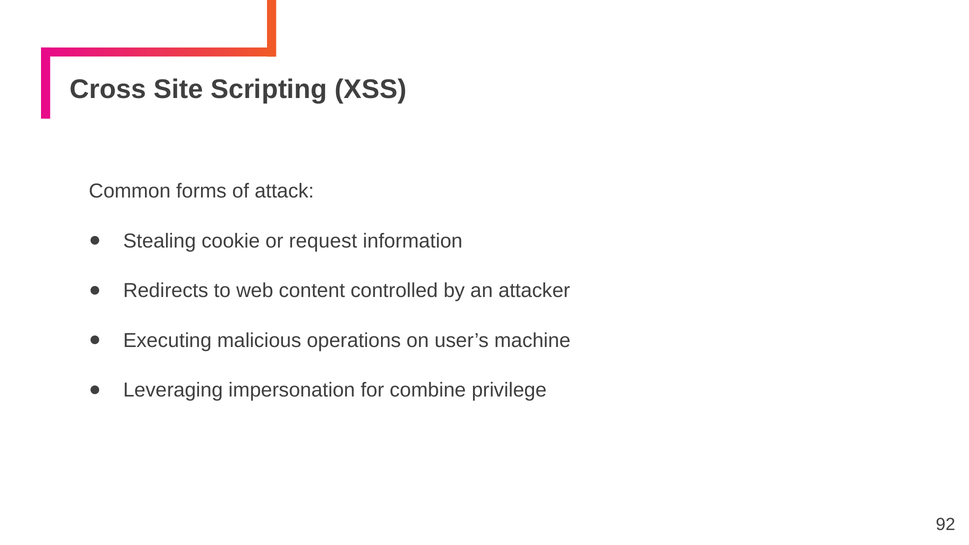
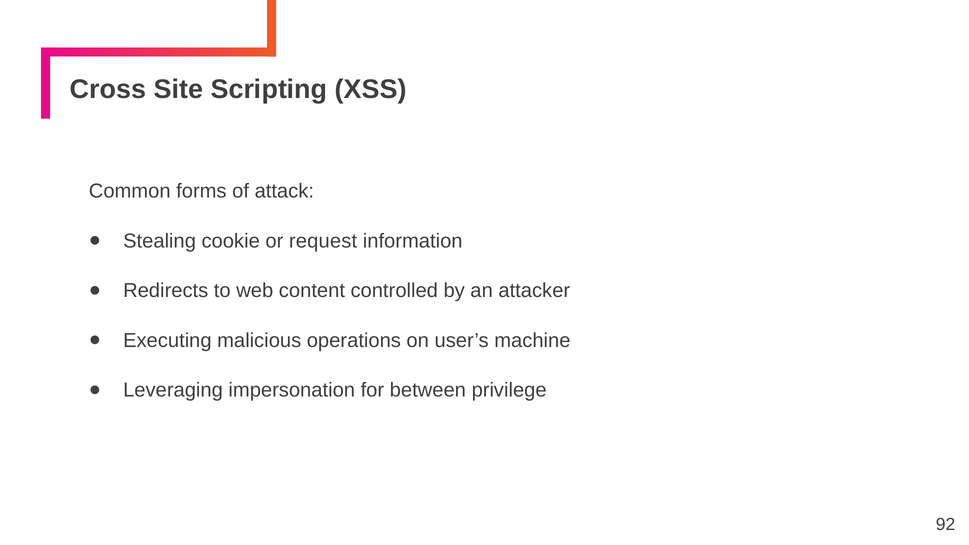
combine: combine -> between (428, 390)
